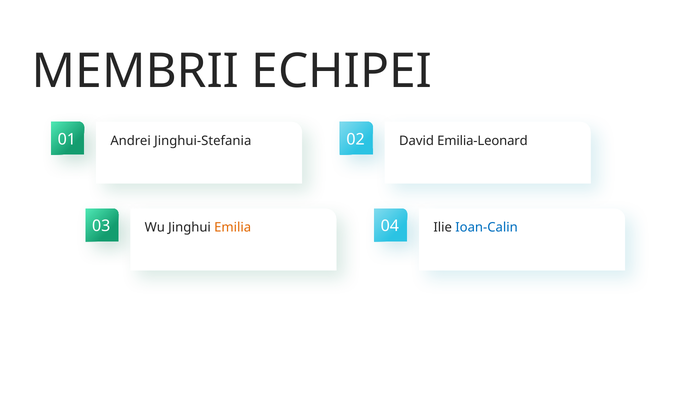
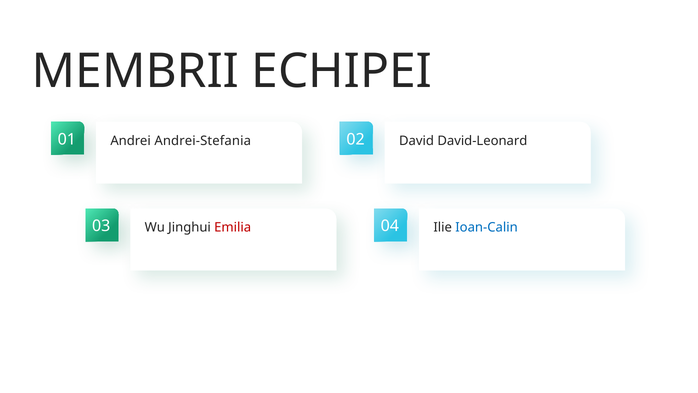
Jinghui-Stefania: Jinghui-Stefania -> Andrei-Stefania (203, 141)
Emilia-Leonard: Emilia-Leonard -> David-Leonard (482, 141)
Emilia colour: orange -> red (233, 227)
